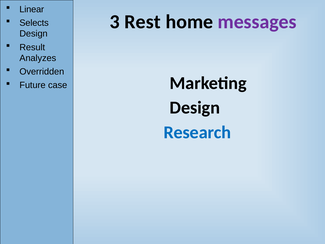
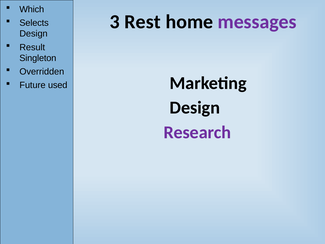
Linear: Linear -> Which (32, 9)
Analyzes: Analyzes -> Singleton (38, 58)
case: case -> used (58, 85)
Research colour: blue -> purple (197, 132)
